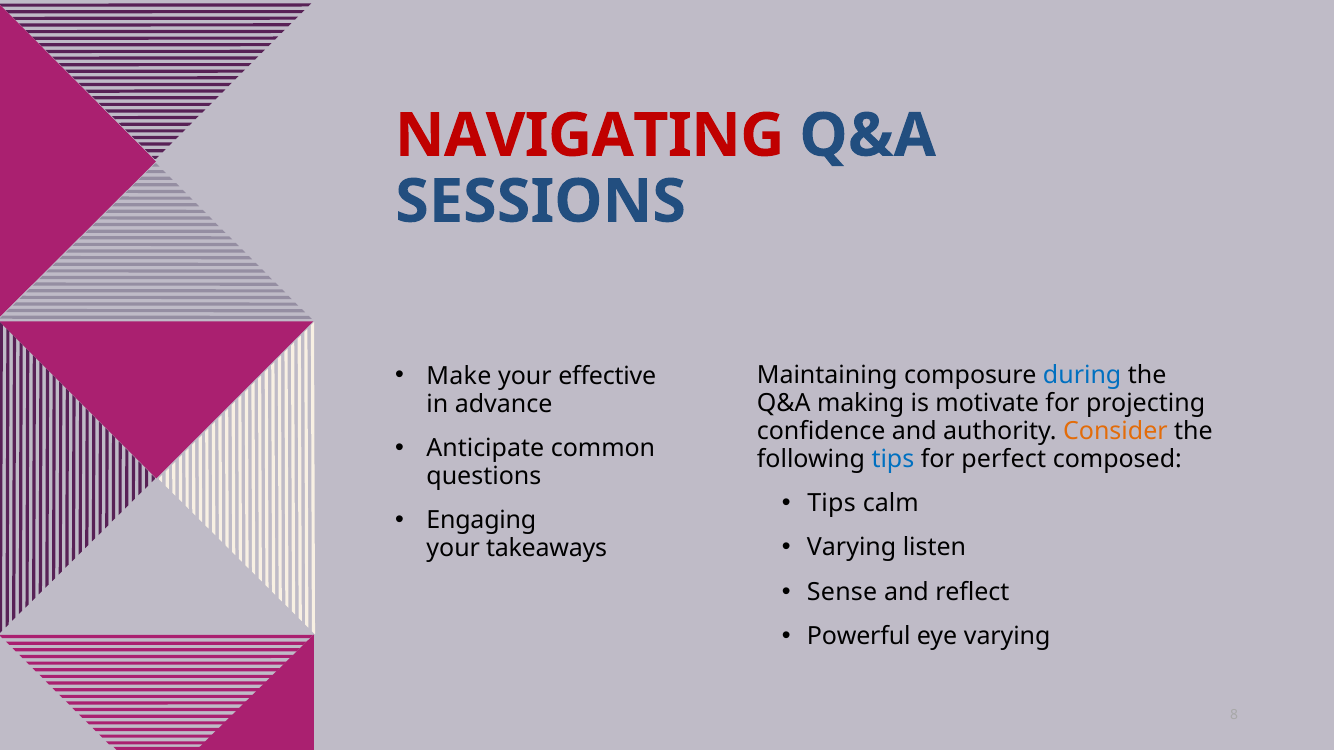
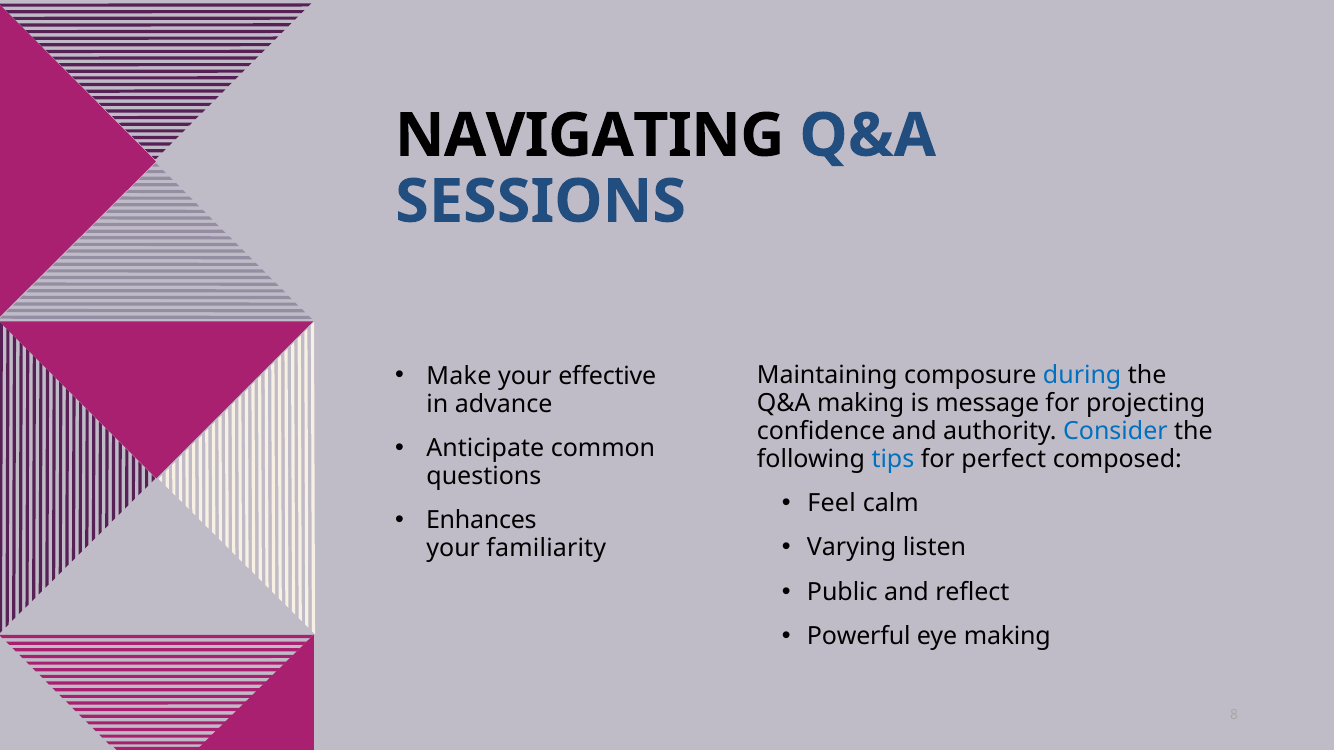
NAVIGATING colour: red -> black (590, 136)
motivate: motivate -> message (987, 403)
Consider colour: orange -> blue (1115, 431)
Tips: Tips -> Feel (832, 503)
Engaging: Engaging -> Enhances (481, 521)
takeaways: takeaways -> familiarity (546, 549)
Sense: Sense -> Public (842, 592)
eye varying: varying -> making (1007, 637)
